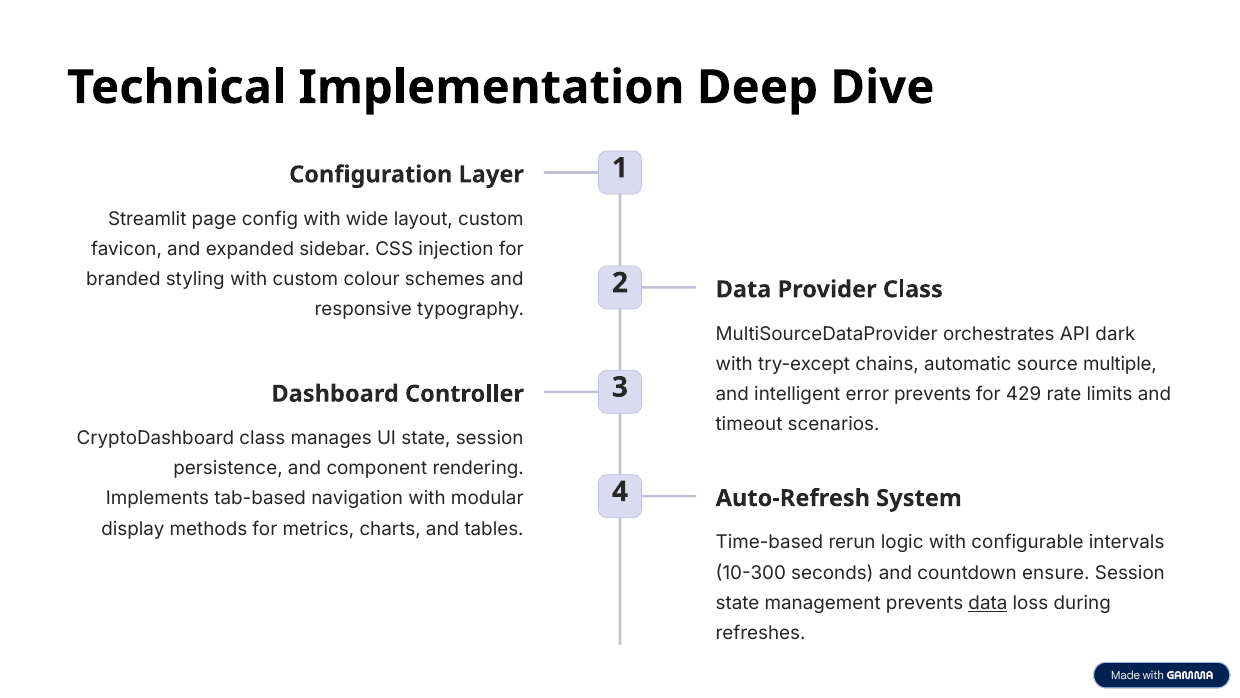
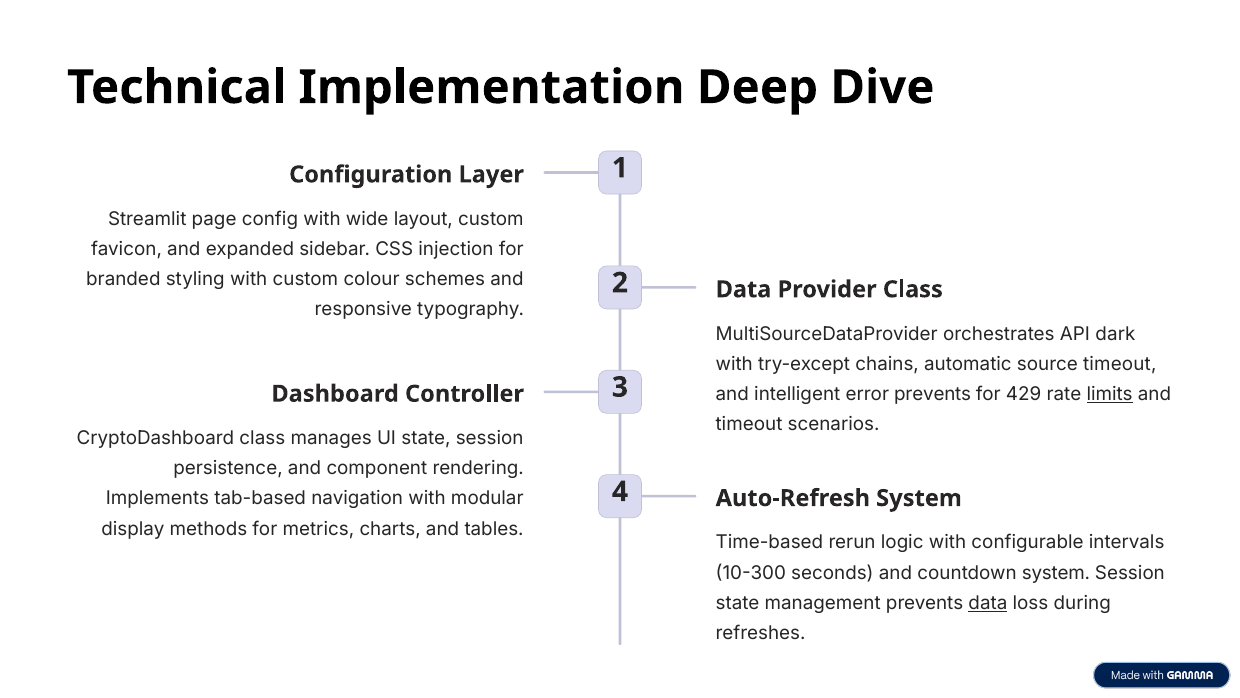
source multiple: multiple -> timeout (1120, 364)
limits underline: none -> present (1110, 394)
countdown ensure: ensure -> system (1056, 573)
